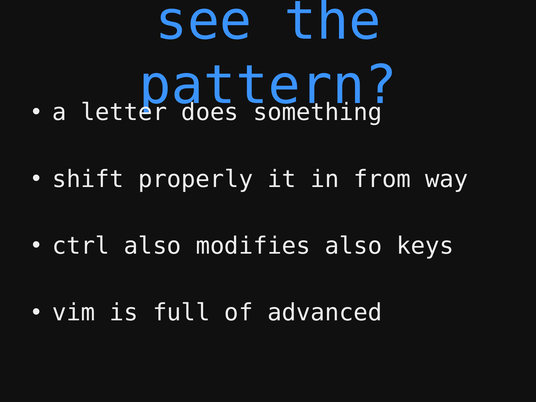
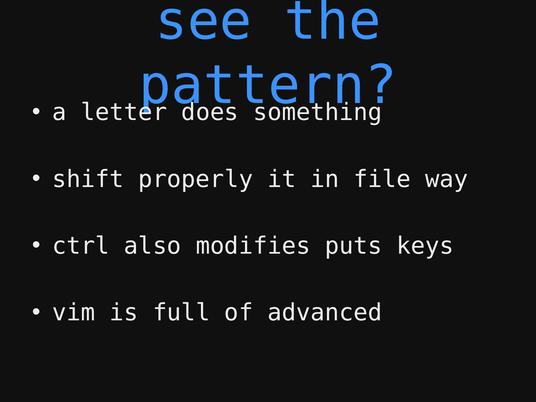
from: from -> file (382, 179)
modifies also: also -> puts (353, 246)
